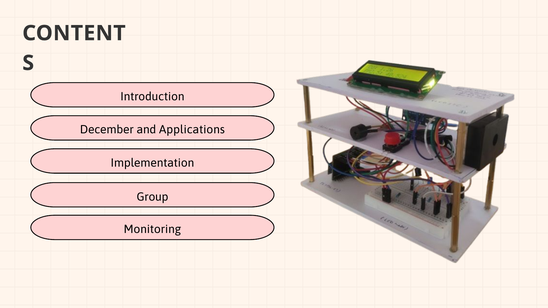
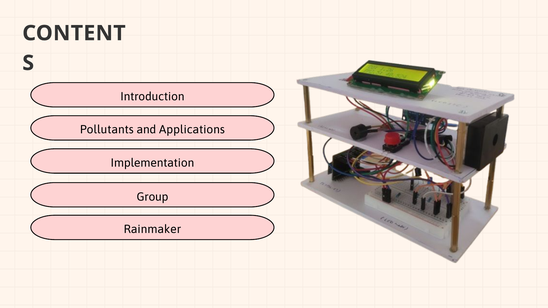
December: December -> Pollutants (107, 130)
Monitoring: Monitoring -> Rainmaker (152, 230)
